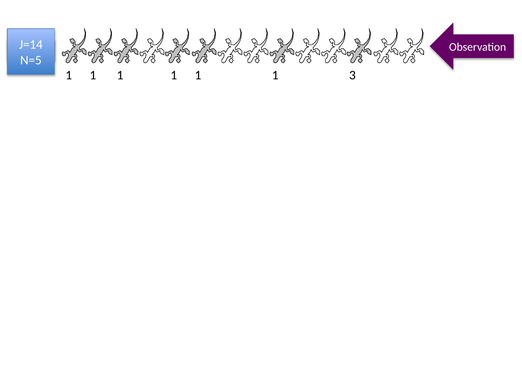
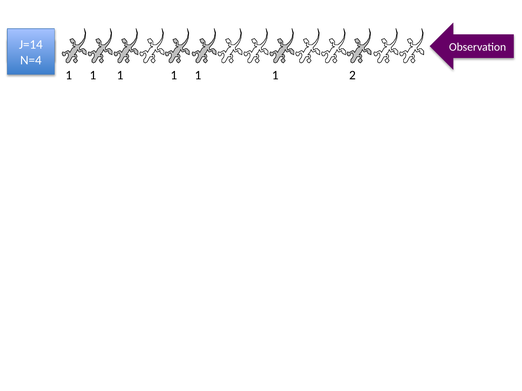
N=5: N=5 -> N=4 (31, 60)
3: 3 -> 2 (352, 75)
